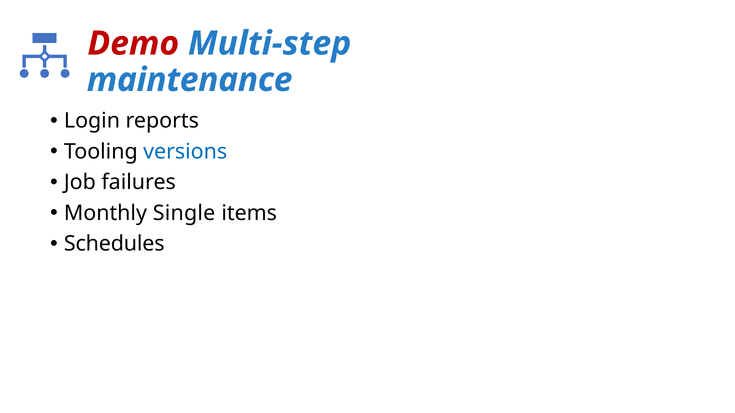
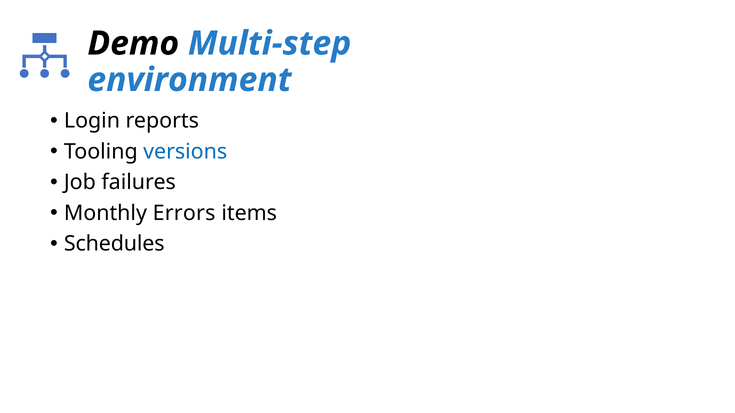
Demo colour: red -> black (133, 44)
maintenance: maintenance -> environment (189, 80)
Single: Single -> Errors (184, 213)
